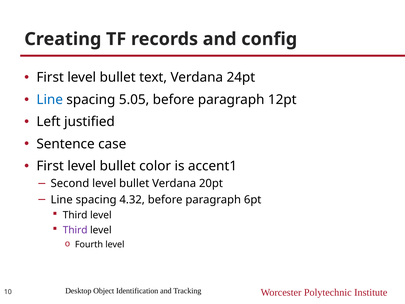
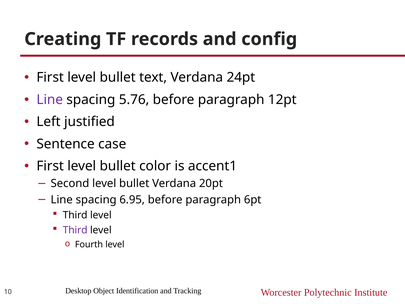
Line colour: blue -> purple (50, 100)
5.05: 5.05 -> 5.76 (134, 100)
4.32: 4.32 -> 6.95 (132, 200)
